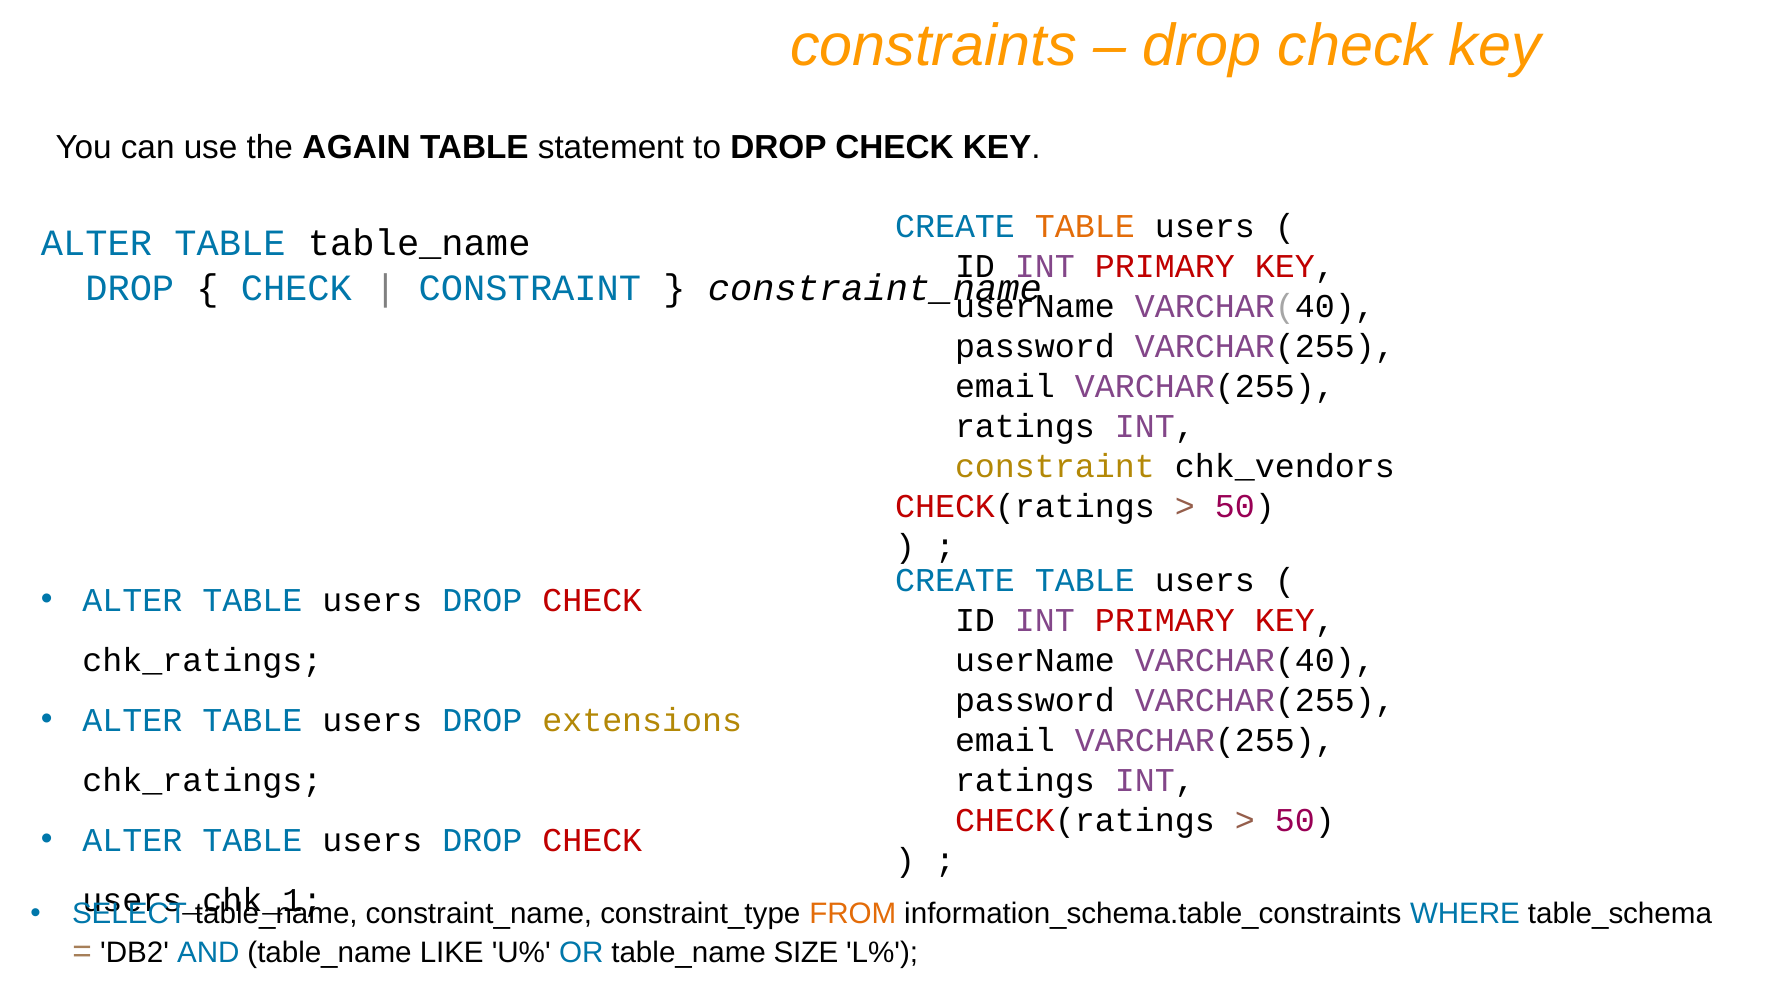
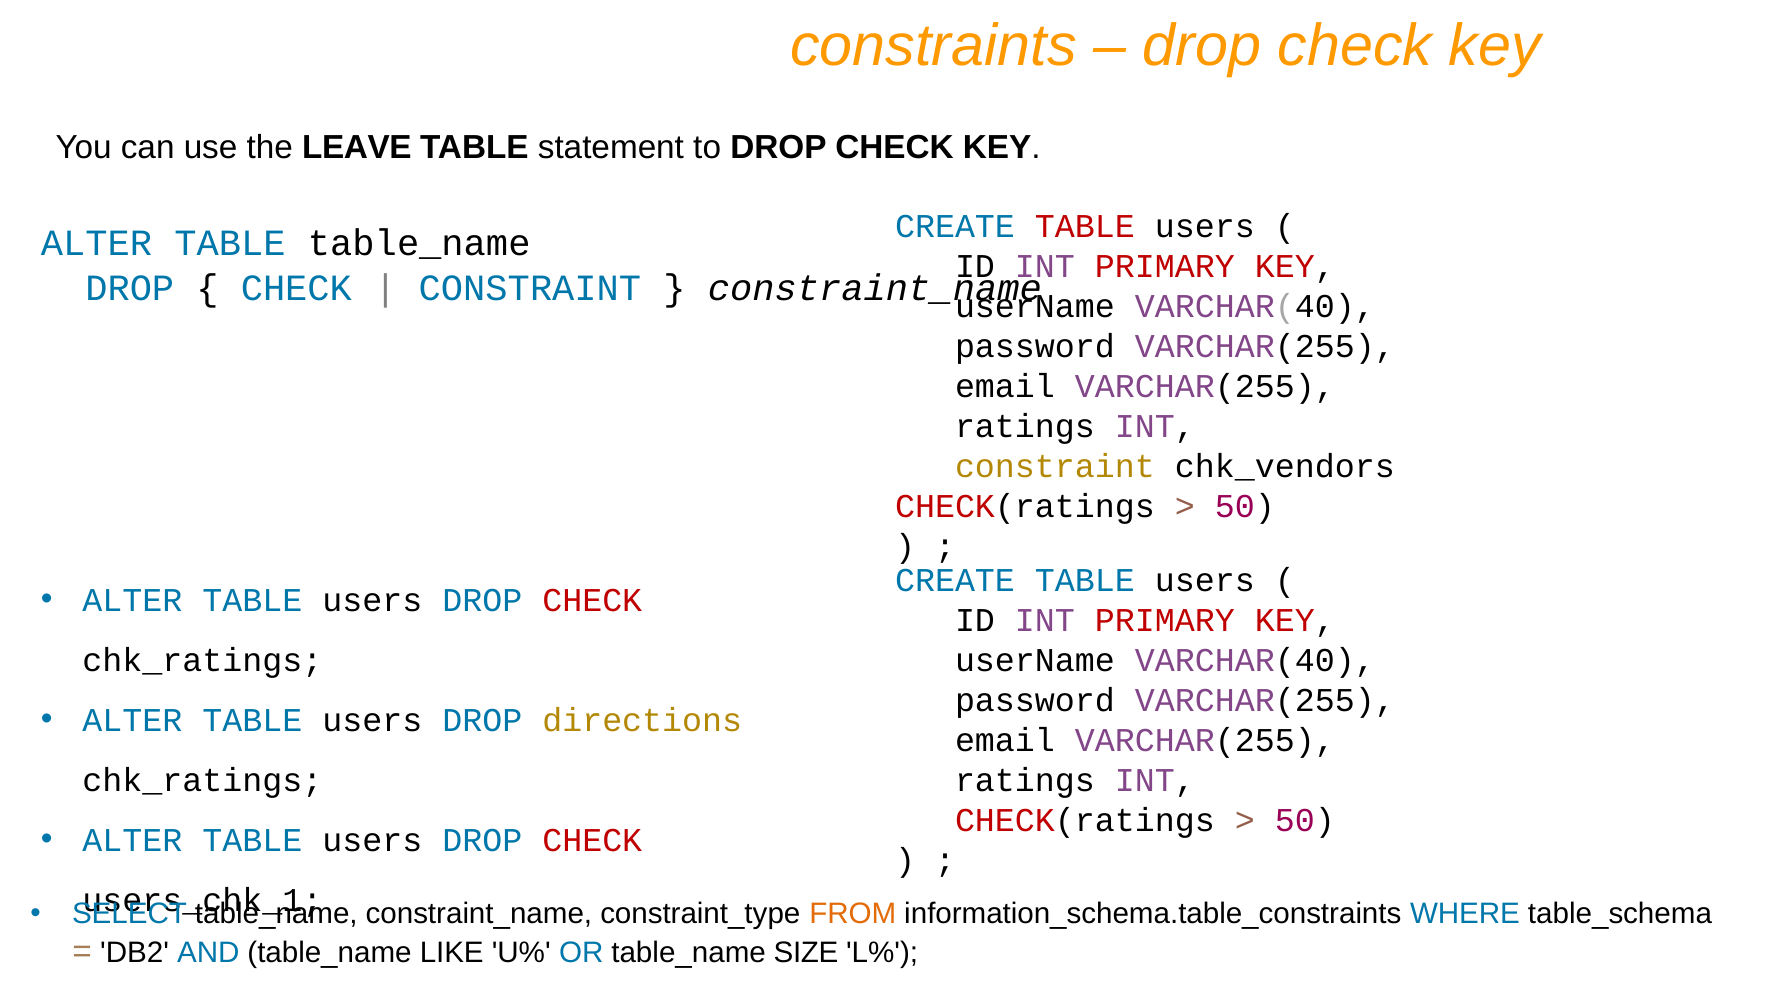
AGAIN: AGAIN -> LEAVE (357, 148)
TABLE colour: orange -> red (1085, 227)
extensions: extensions -> directions (642, 721)
